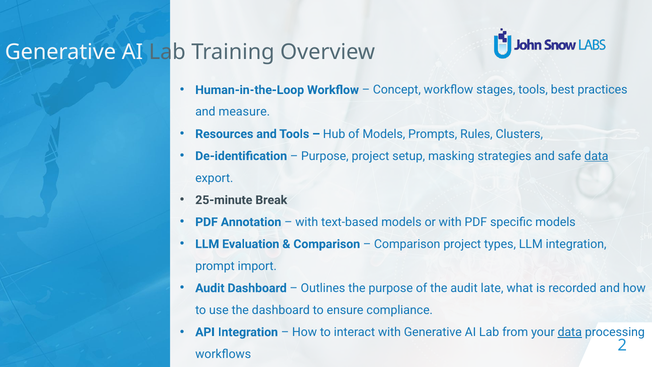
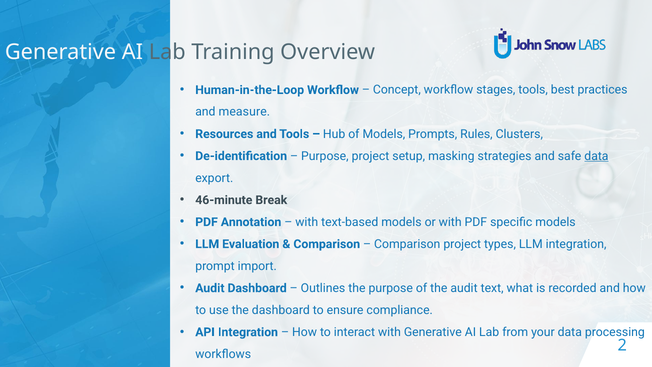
25-minute: 25-minute -> 46-minute (224, 200)
late: late -> text (492, 288)
data underline: present -> none (570, 332)
